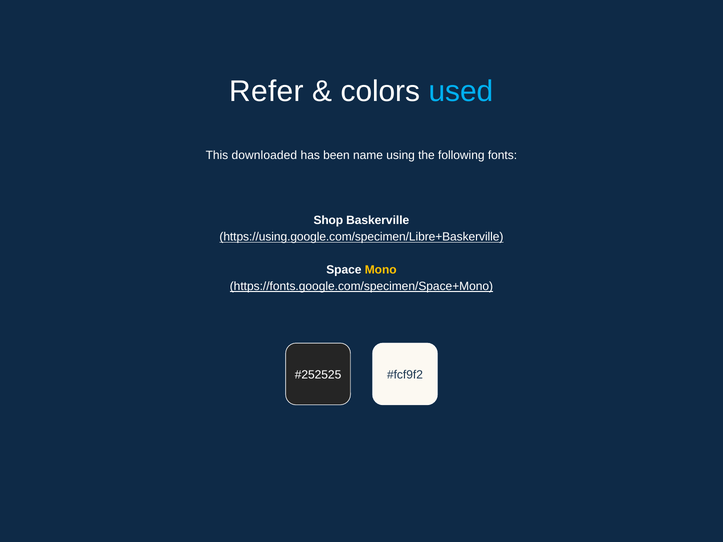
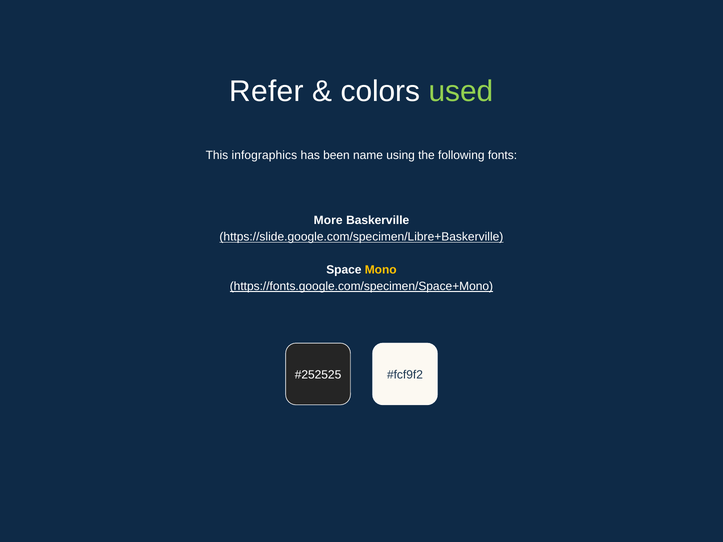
used colour: light blue -> light green (461, 91)
downloaded: downloaded -> infographics (264, 155)
Shop: Shop -> More (328, 220)
https://using.google.com/specimen/Libre+Baskerville: https://using.google.com/specimen/Libre+Baskerville -> https://slide.google.com/specimen/Libre+Baskerville (361, 237)
